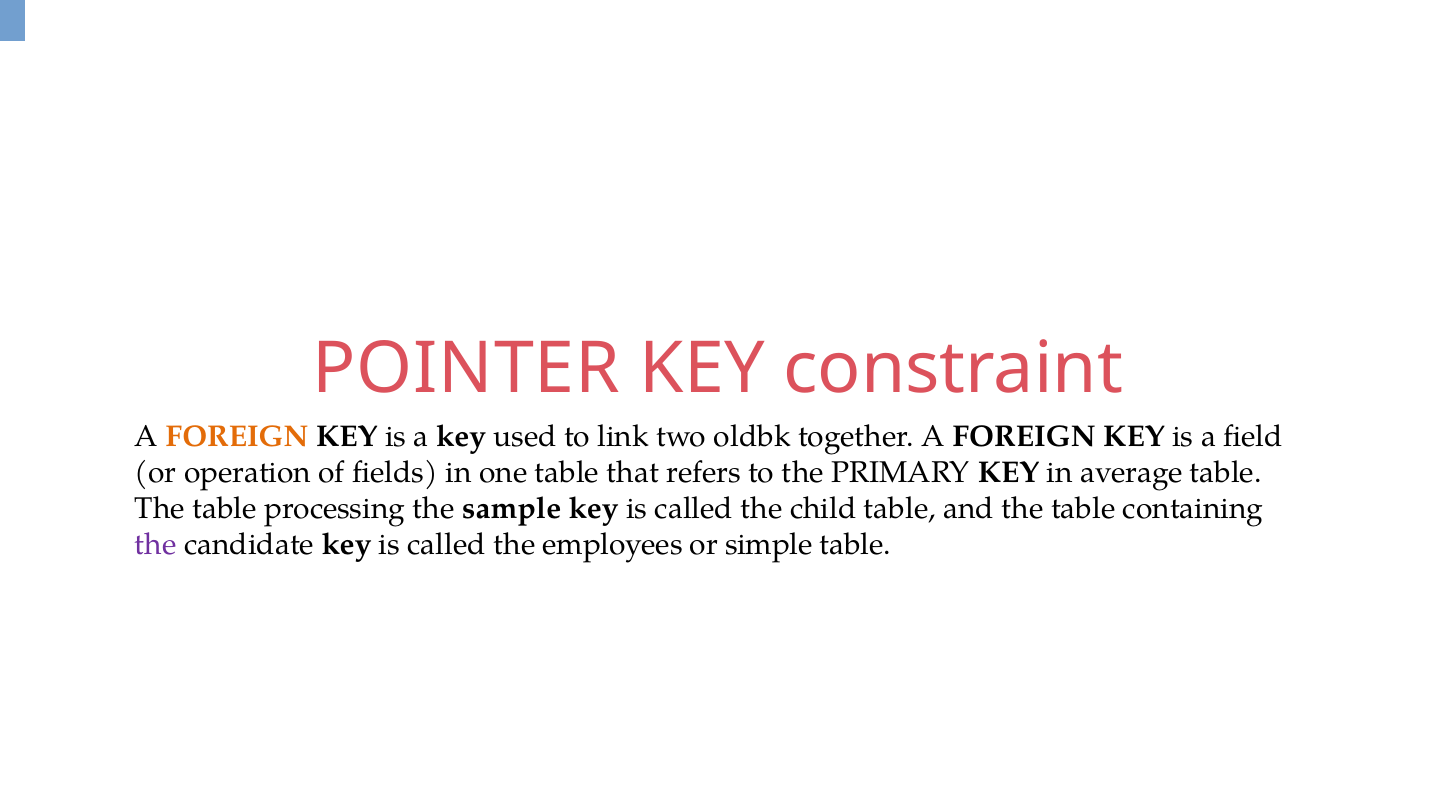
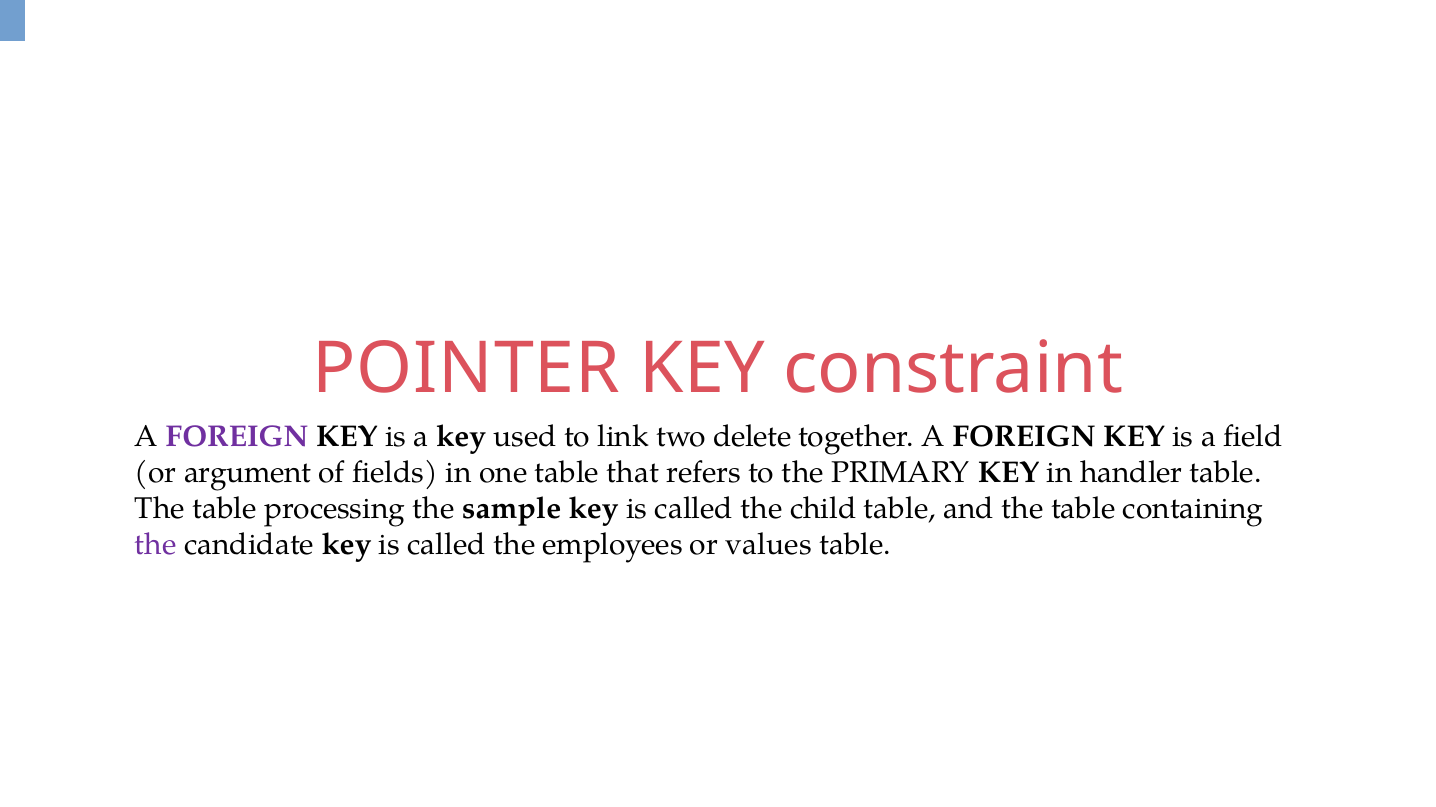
FOREIGN colour: orange -> purple (237, 437)
oldbk: oldbk -> delete (752, 437)
operation: operation -> argument (248, 473)
average: average -> handler (1131, 473)
simple: simple -> values (769, 545)
